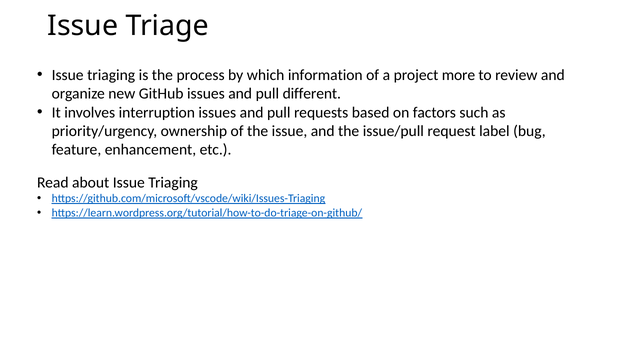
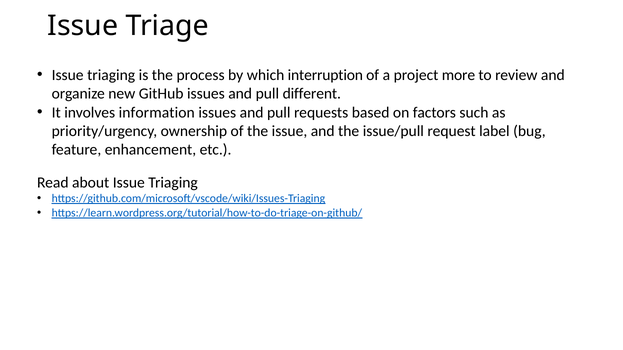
information: information -> interruption (325, 75)
interruption: interruption -> information (157, 113)
